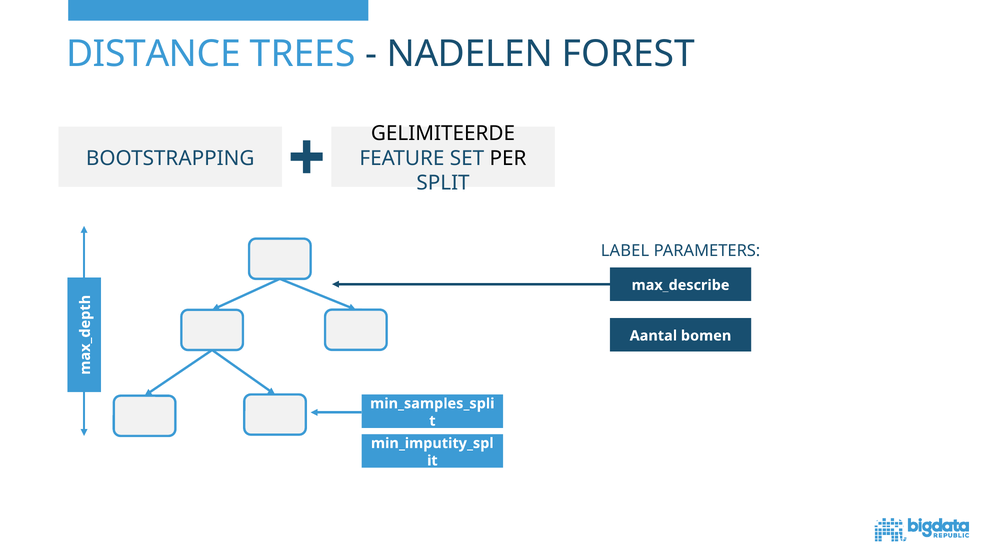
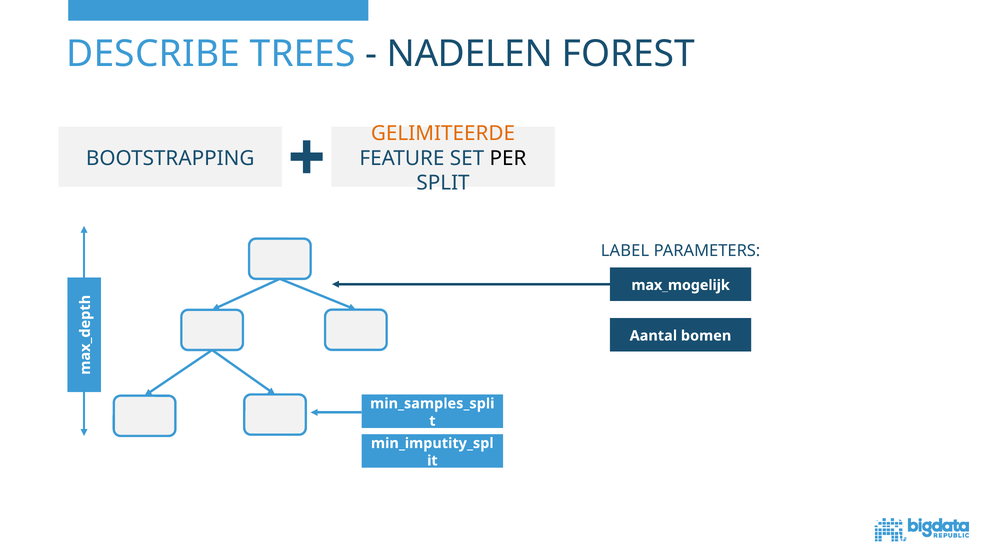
DISTANCE: DISTANCE -> DESCRIBE (153, 54)
GELIMITEERDE colour: black -> orange (443, 133)
max_describe: max_describe -> max_mogelijk (681, 285)
